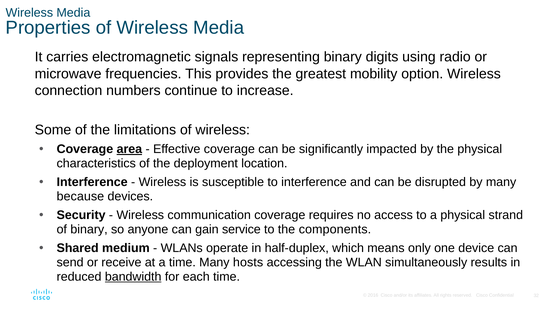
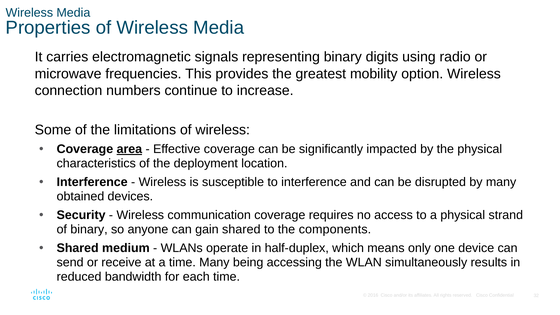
because: because -> obtained (80, 196)
gain service: service -> shared (241, 229)
hosts: hosts -> being (248, 262)
bandwidth underline: present -> none (133, 277)
